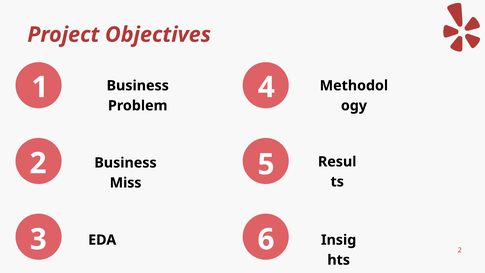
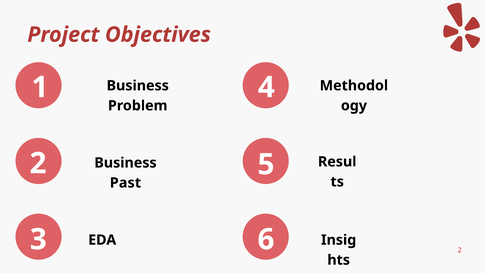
Miss: Miss -> Past (125, 183)
